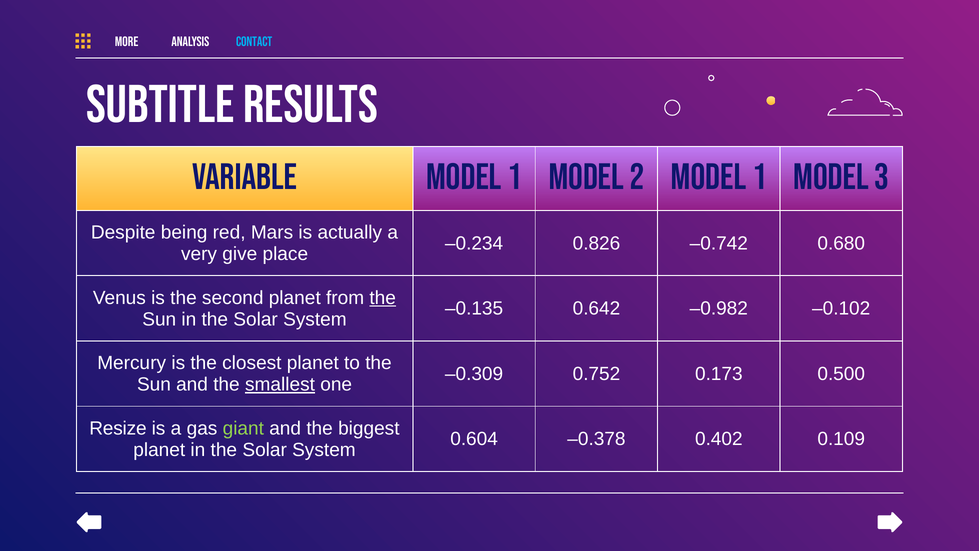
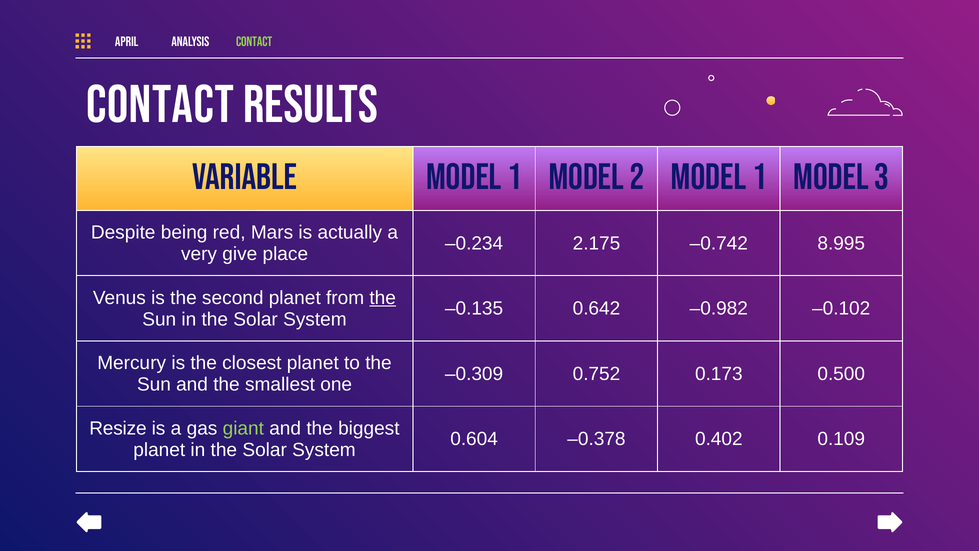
MORE: MORE -> APRIL (127, 42)
CONTACT colour: light blue -> light green (254, 42)
SUBTITLE: SUBTITLE -> CONTACT (160, 105)
0.826: 0.826 -> 2.175 (596, 243)
0.680: 0.680 -> 8.995 (841, 243)
smallest underline: present -> none (280, 384)
